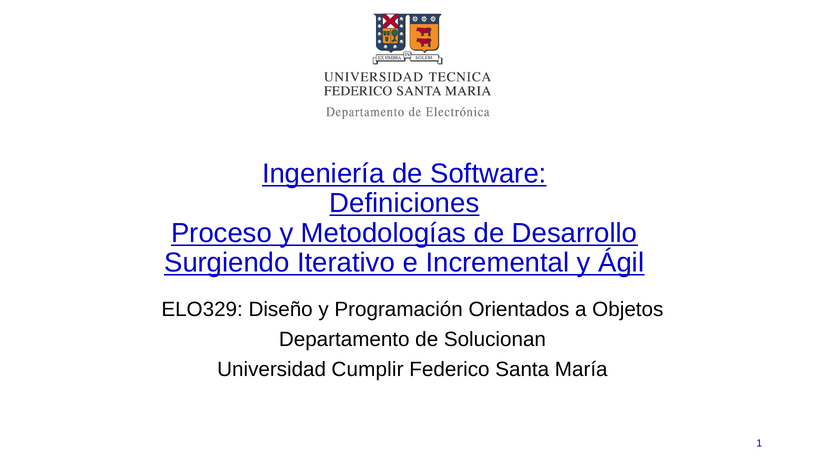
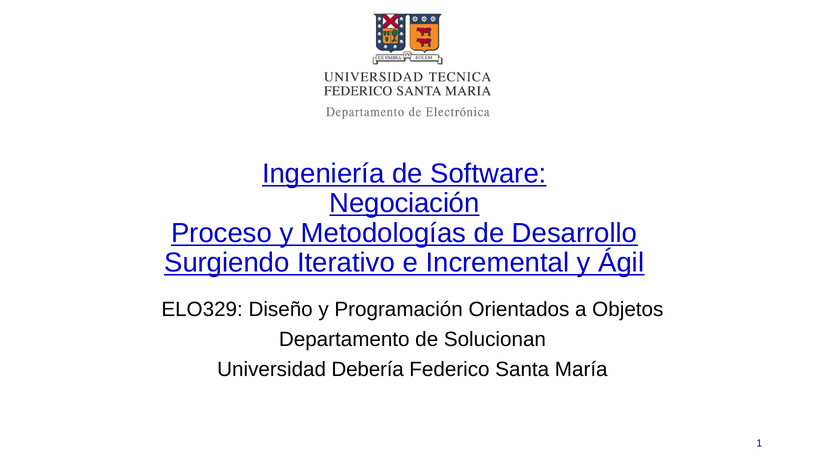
Definiciones: Definiciones -> Negociación (404, 203)
Cumplir: Cumplir -> Debería (368, 369)
